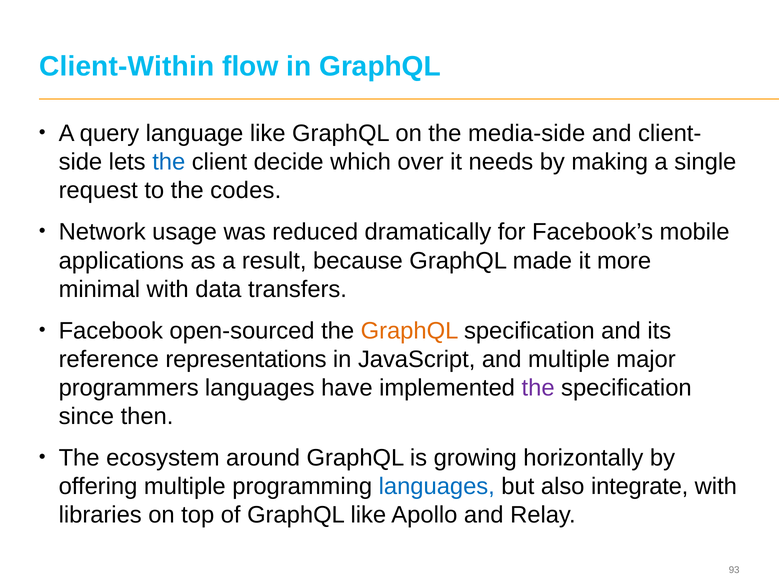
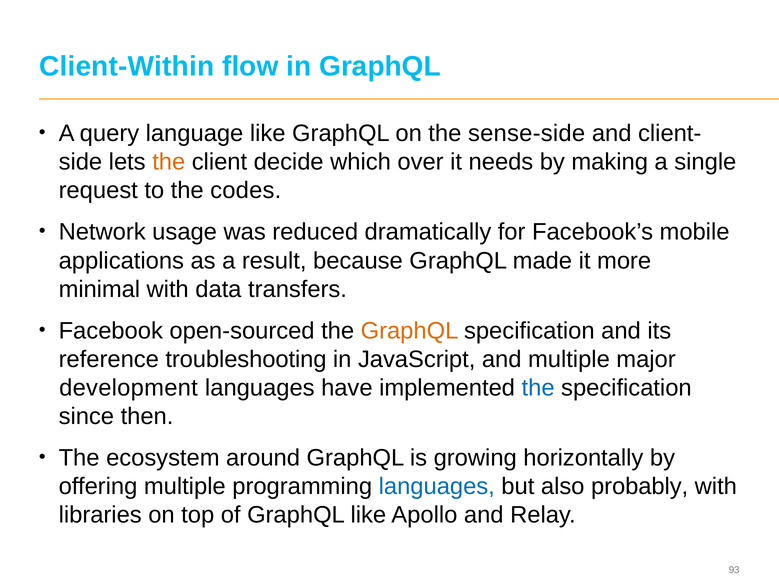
media-side: media-side -> sense-side (527, 134)
the colour: blue -> orange (169, 162)
representations: representations -> troubleshooting (246, 359)
programmers: programmers -> development (128, 388)
the colour: purple -> blue (538, 388)
integrate: integrate -> probably (640, 487)
